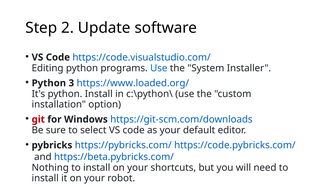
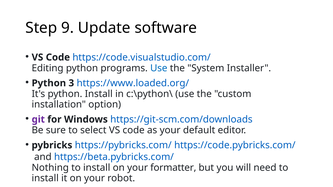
2: 2 -> 9 (68, 28)
git colour: red -> purple (38, 120)
shortcuts: shortcuts -> formatter (173, 168)
